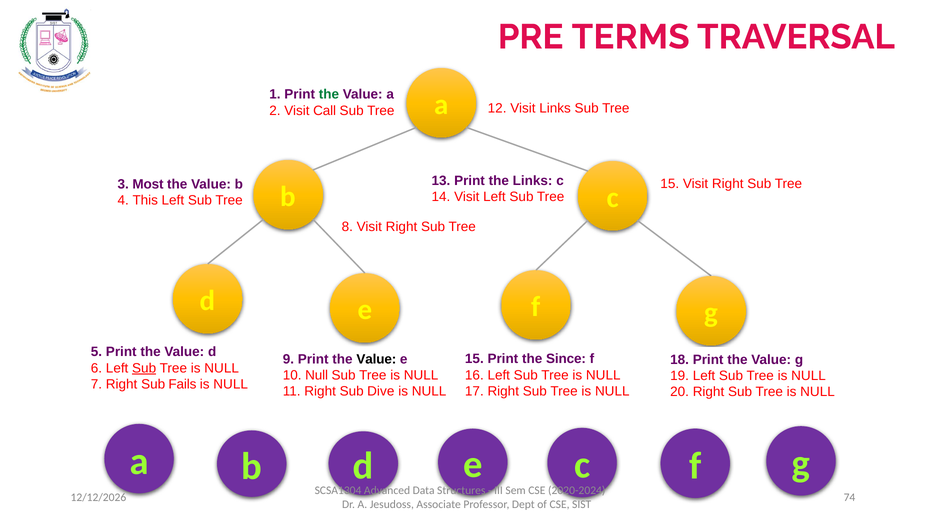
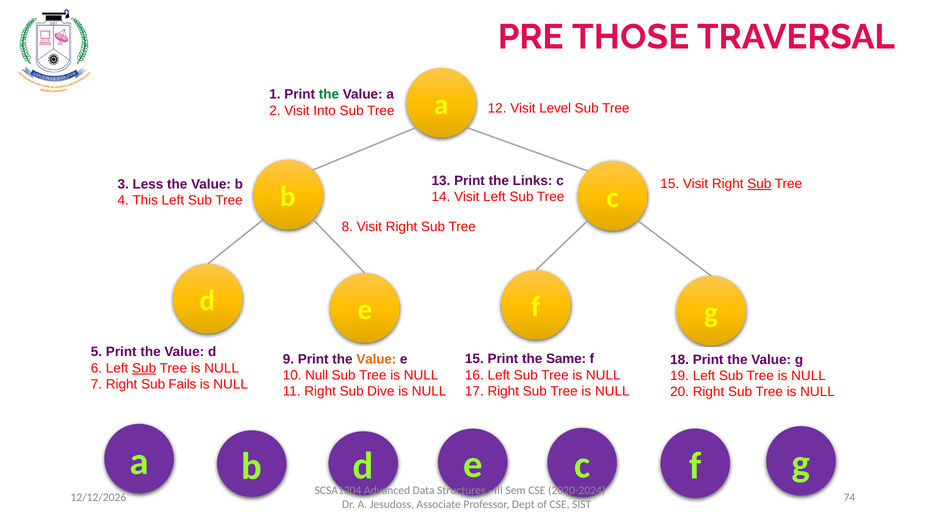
TERMS: TERMS -> THOSE (631, 37)
Visit Links: Links -> Level (555, 108)
Call: Call -> Into (325, 111)
Sub underline: none -> present (759, 184)
Most: Most -> Less (148, 184)
Since: Since -> Same (566, 359)
Value colour: black -> orange (376, 359)
